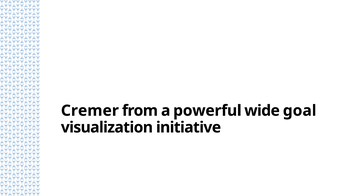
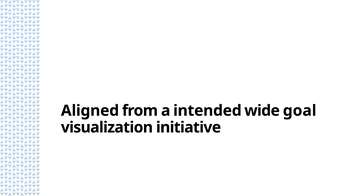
Cremer: Cremer -> Aligned (90, 111)
powerful: powerful -> intended (207, 111)
